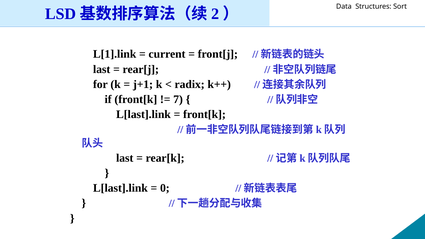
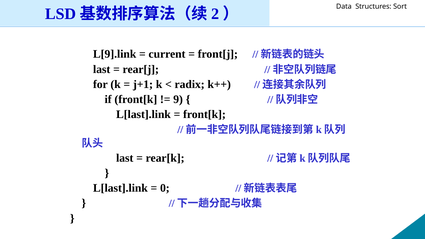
L[1].link: L[1].link -> L[9].link (115, 54)
7: 7 -> 9 (178, 99)
